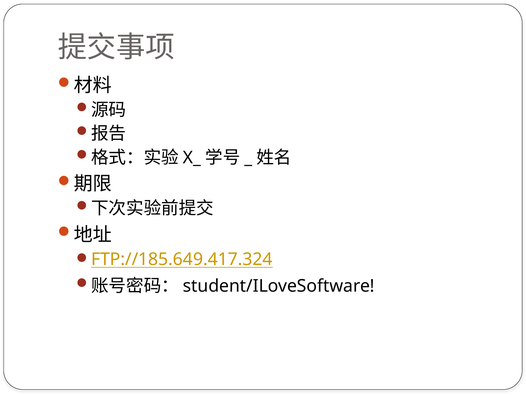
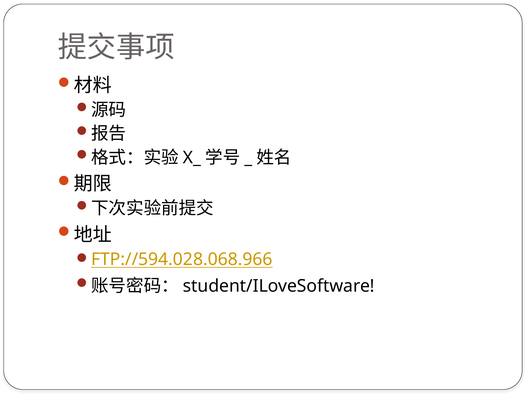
FTP://185.649.417.324: FTP://185.649.417.324 -> FTP://594.028.068.966 (182, 259)
